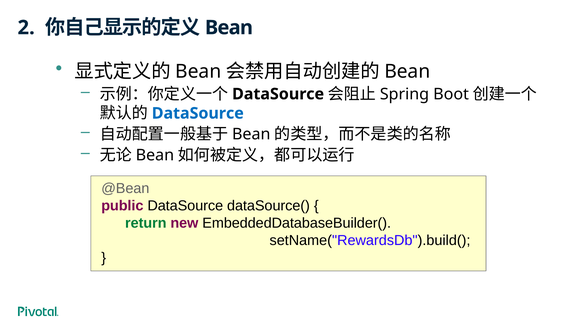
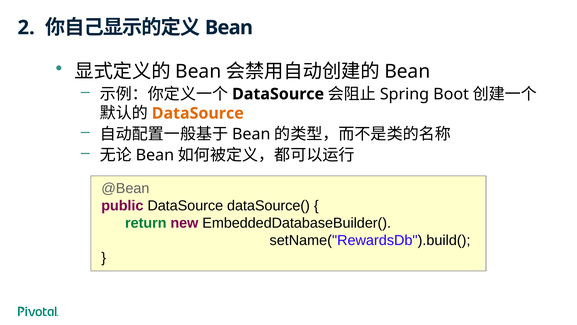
DataSource colour: blue -> orange (198, 113)
